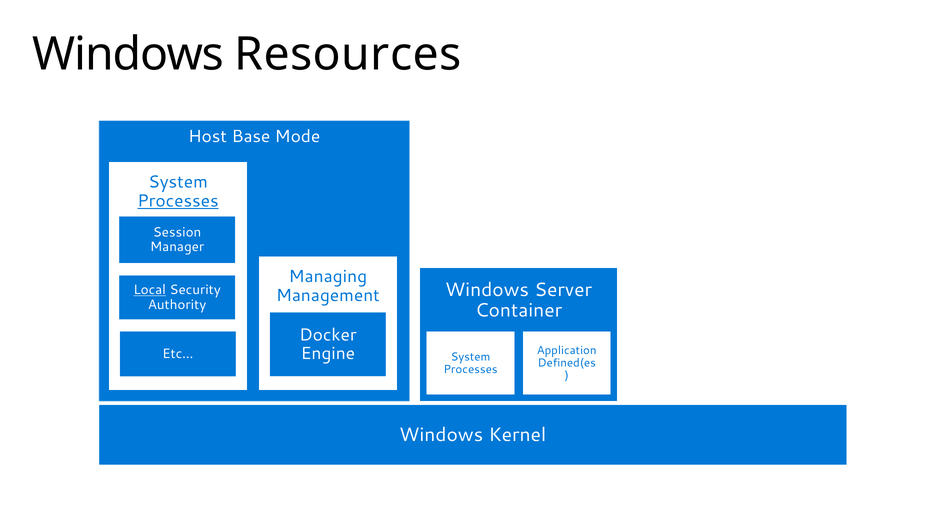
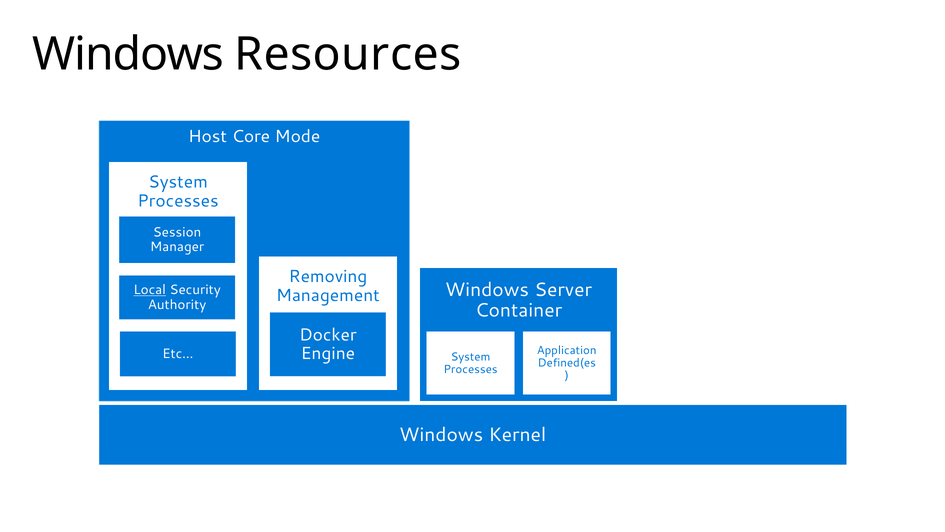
Base: Base -> Core (251, 136)
Processes underline: present -> none (178, 201)
Managing: Managing -> Removing (328, 276)
